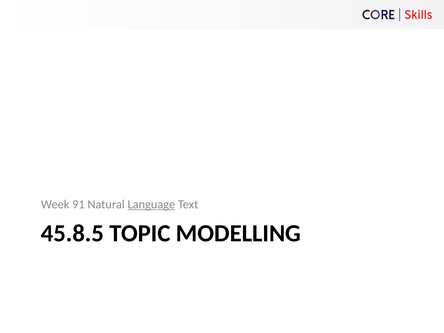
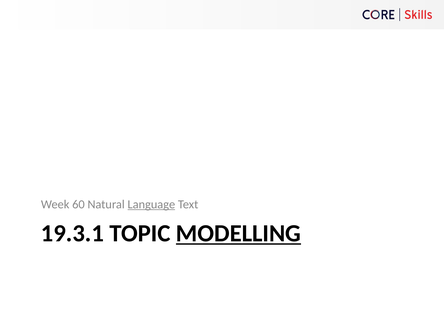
91: 91 -> 60 (78, 204)
45.8.5: 45.8.5 -> 19.3.1 (73, 233)
MODELLING underline: none -> present (239, 233)
